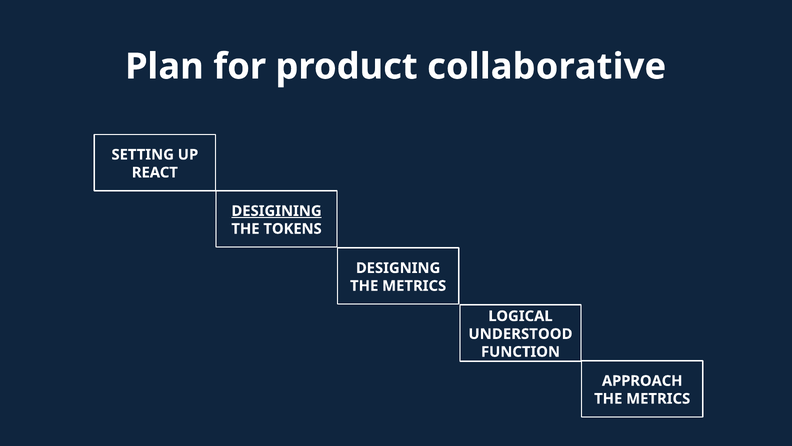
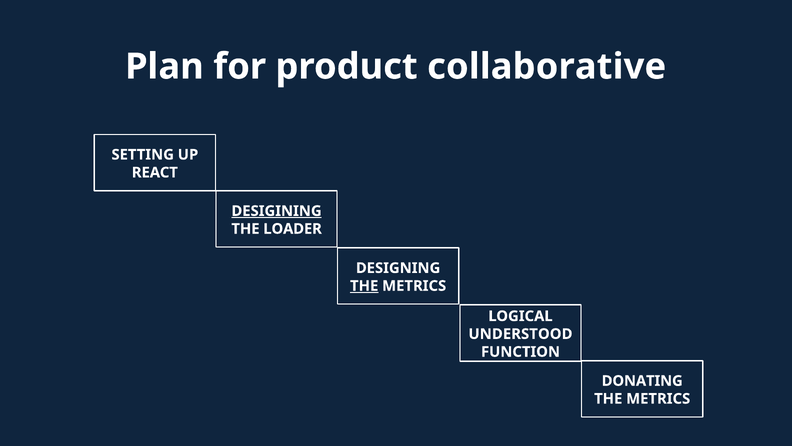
TOKENS: TOKENS -> LOADER (293, 229)
THE underline: none -> present (364, 286)
APPROACH: APPROACH -> DONATING (642, 381)
